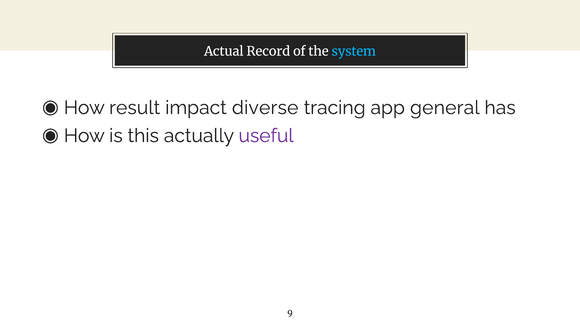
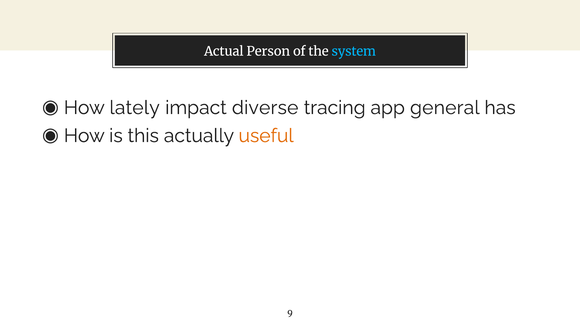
Record: Record -> Person (268, 51)
result: result -> lately (135, 108)
useful colour: purple -> orange (266, 136)
